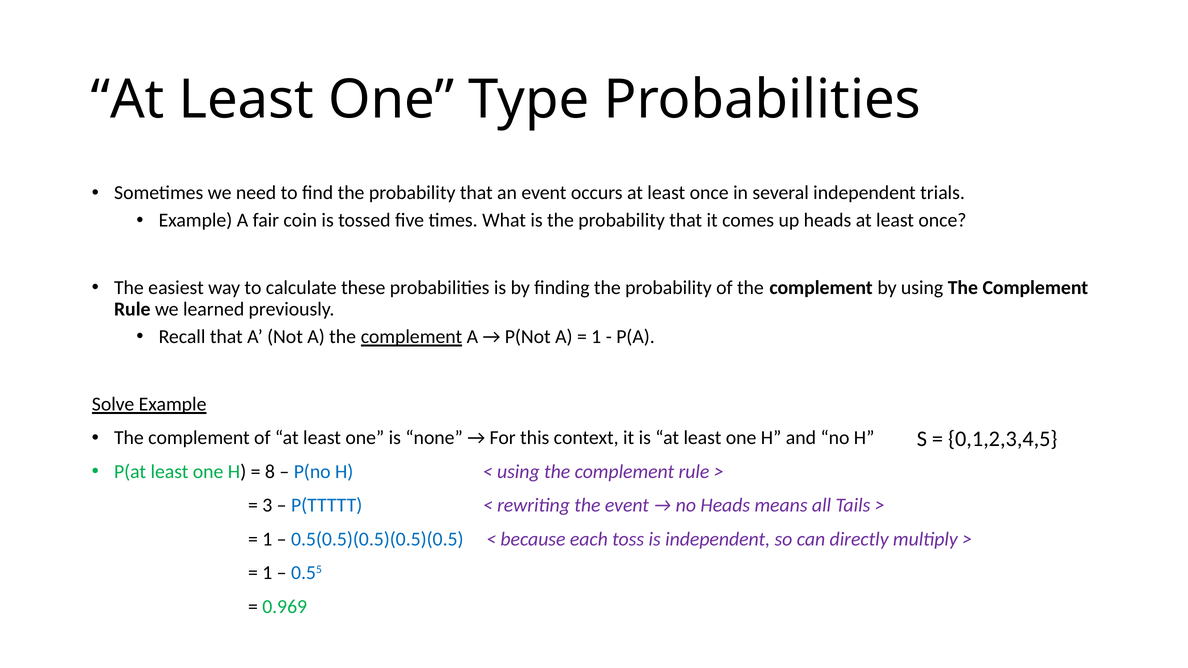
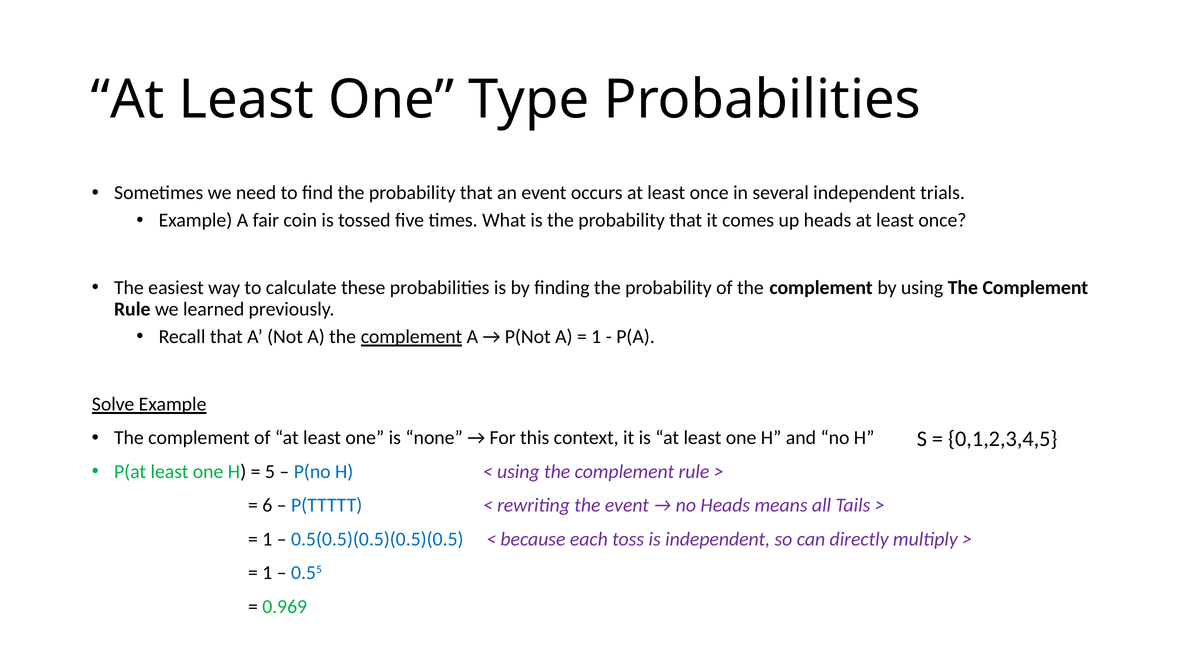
8: 8 -> 5 (270, 472)
3: 3 -> 6 (267, 506)
